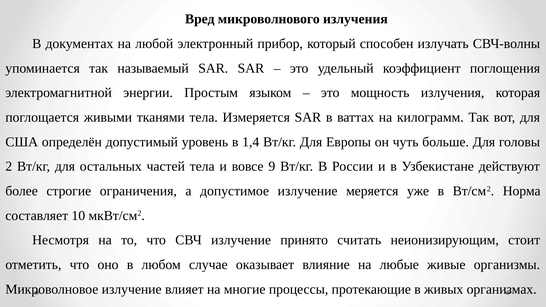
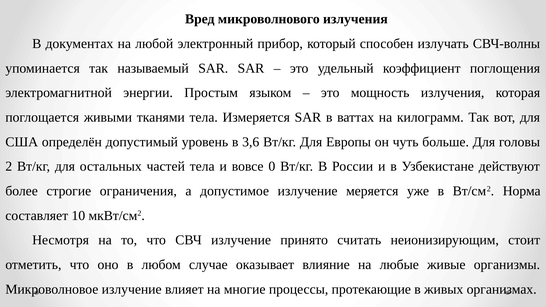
1,4: 1,4 -> 3,6 (251, 142)
9: 9 -> 0 (272, 167)
